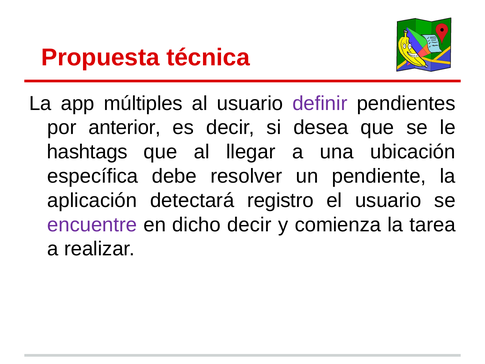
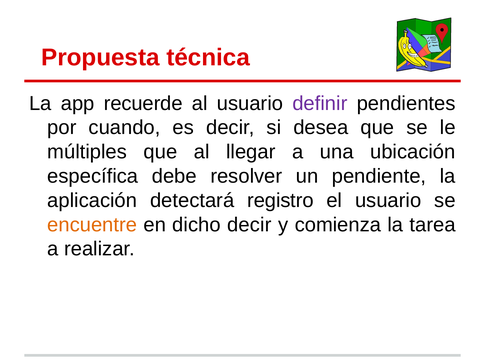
múltiples: múltiples -> recuerde (143, 103)
anterior: anterior -> cuando (125, 128)
hashtags: hashtags -> múltiples (87, 152)
encuentre colour: purple -> orange (92, 225)
